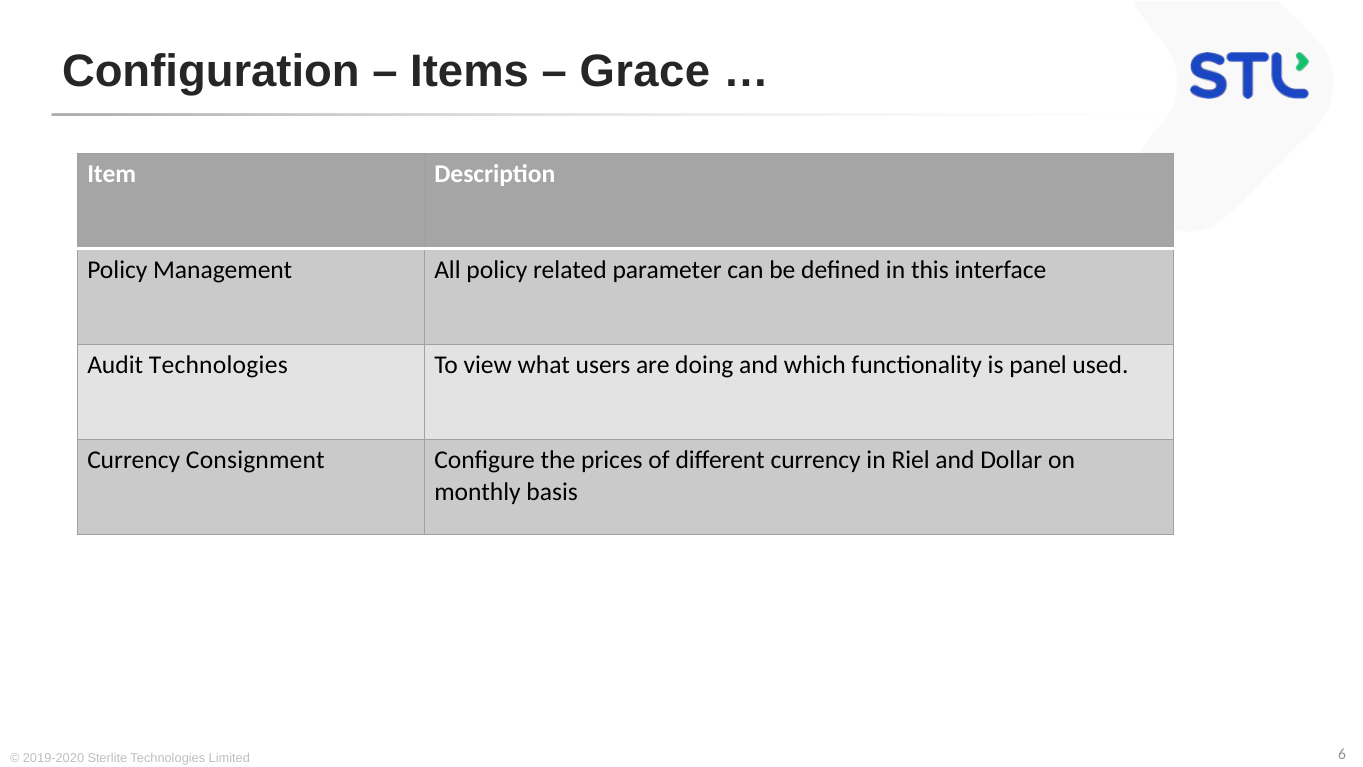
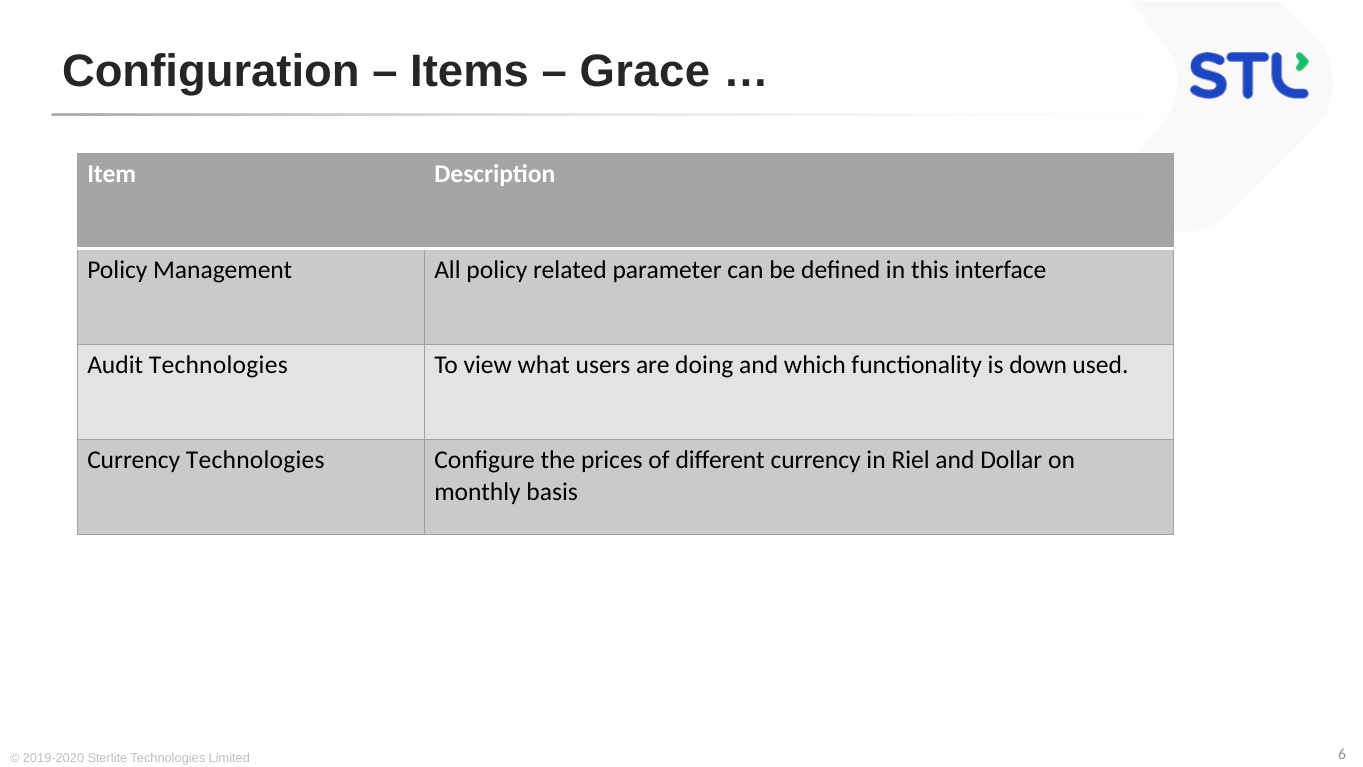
panel: panel -> down (1038, 365)
Currency Consignment: Consignment -> Technologies (255, 460)
